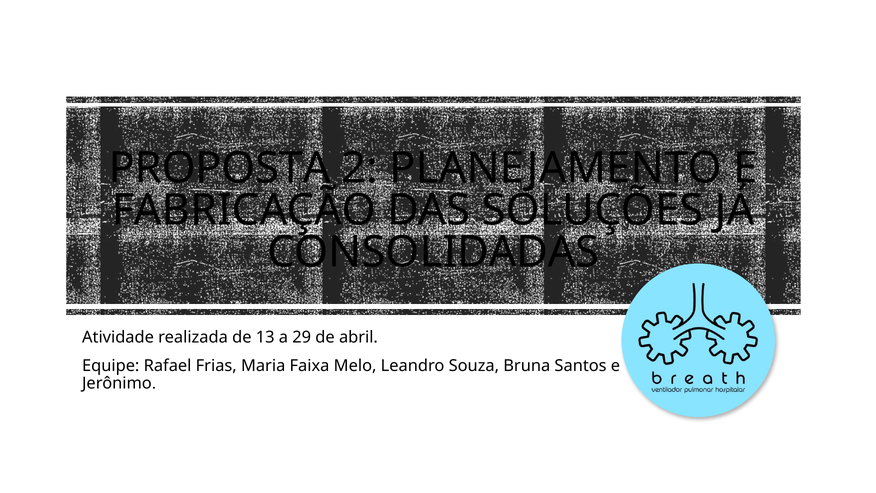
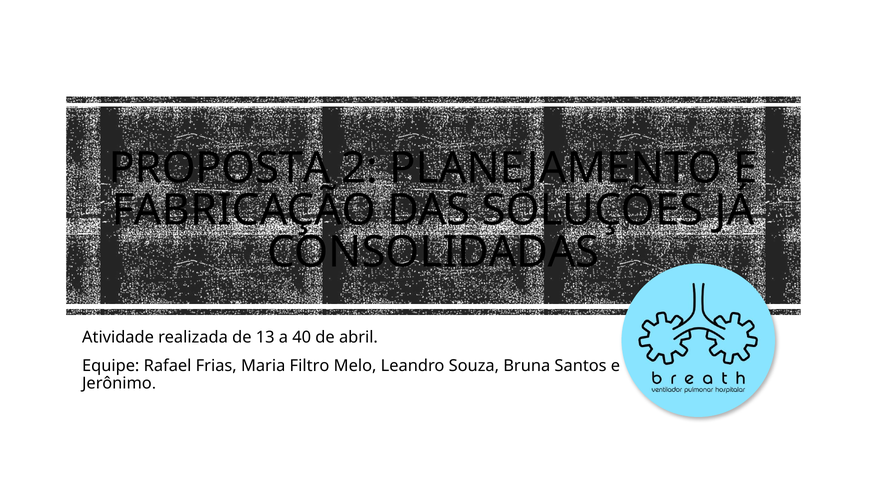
29: 29 -> 40 (302, 337)
Faixa: Faixa -> Filtro (310, 366)
